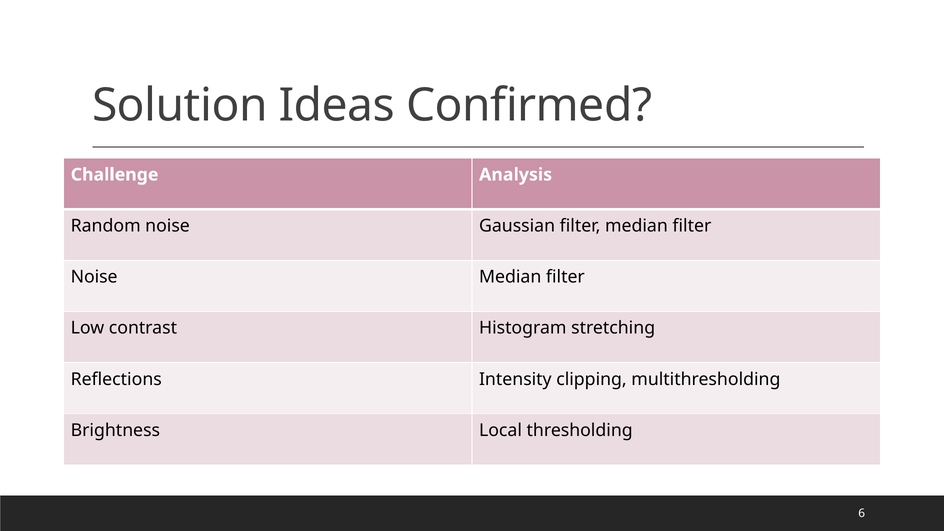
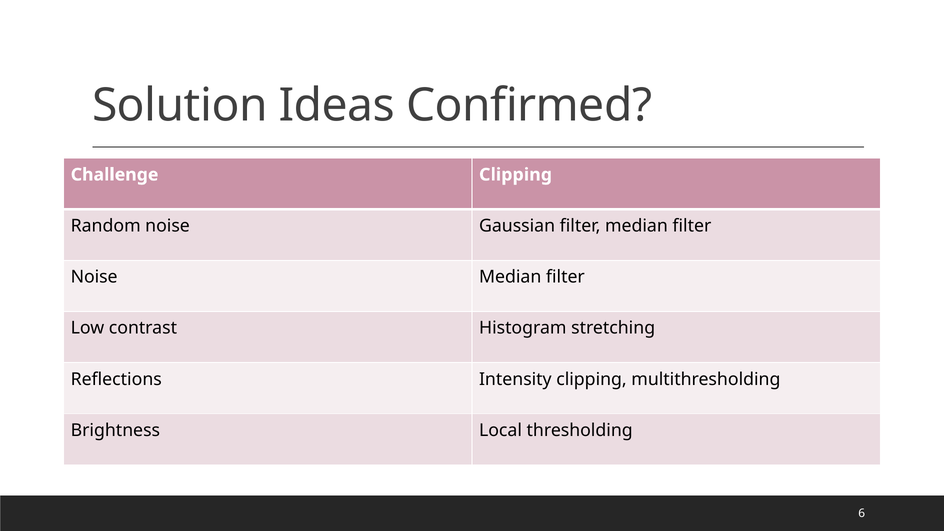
Challenge Analysis: Analysis -> Clipping (516, 175)
